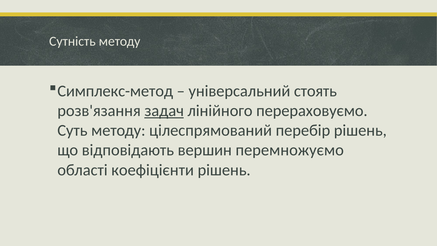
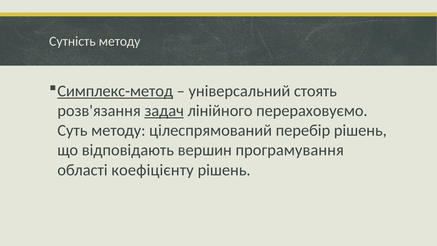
Симплекс-метод underline: none -> present (115, 91)
перемножуємо: перемножуємо -> програмування (290, 150)
коефіцієнти: коефіцієнти -> коефіцієнту (153, 170)
